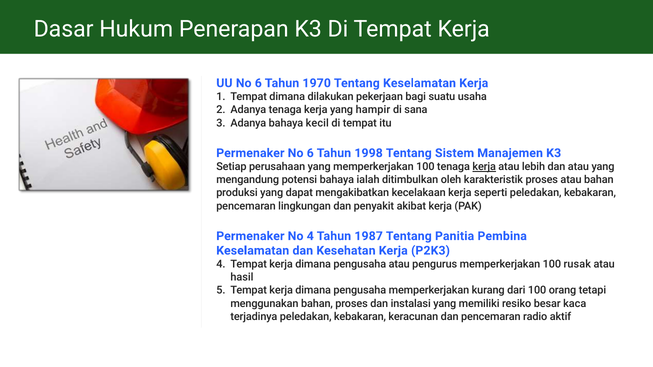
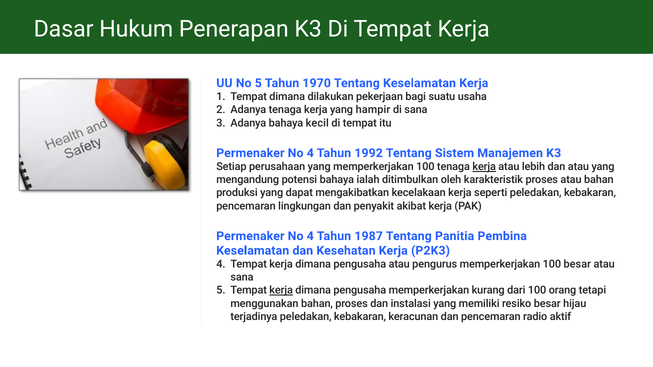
UU No 6: 6 -> 5 (258, 83)
6: 6 -> 4 (310, 153)
1998: 1998 -> 1992 (369, 153)
100 rusak: rusak -> besar (577, 265)
hasil: hasil -> sana (242, 278)
kerja underline: none -> present (281, 291)
kaca: kaca -> hijau (575, 304)
